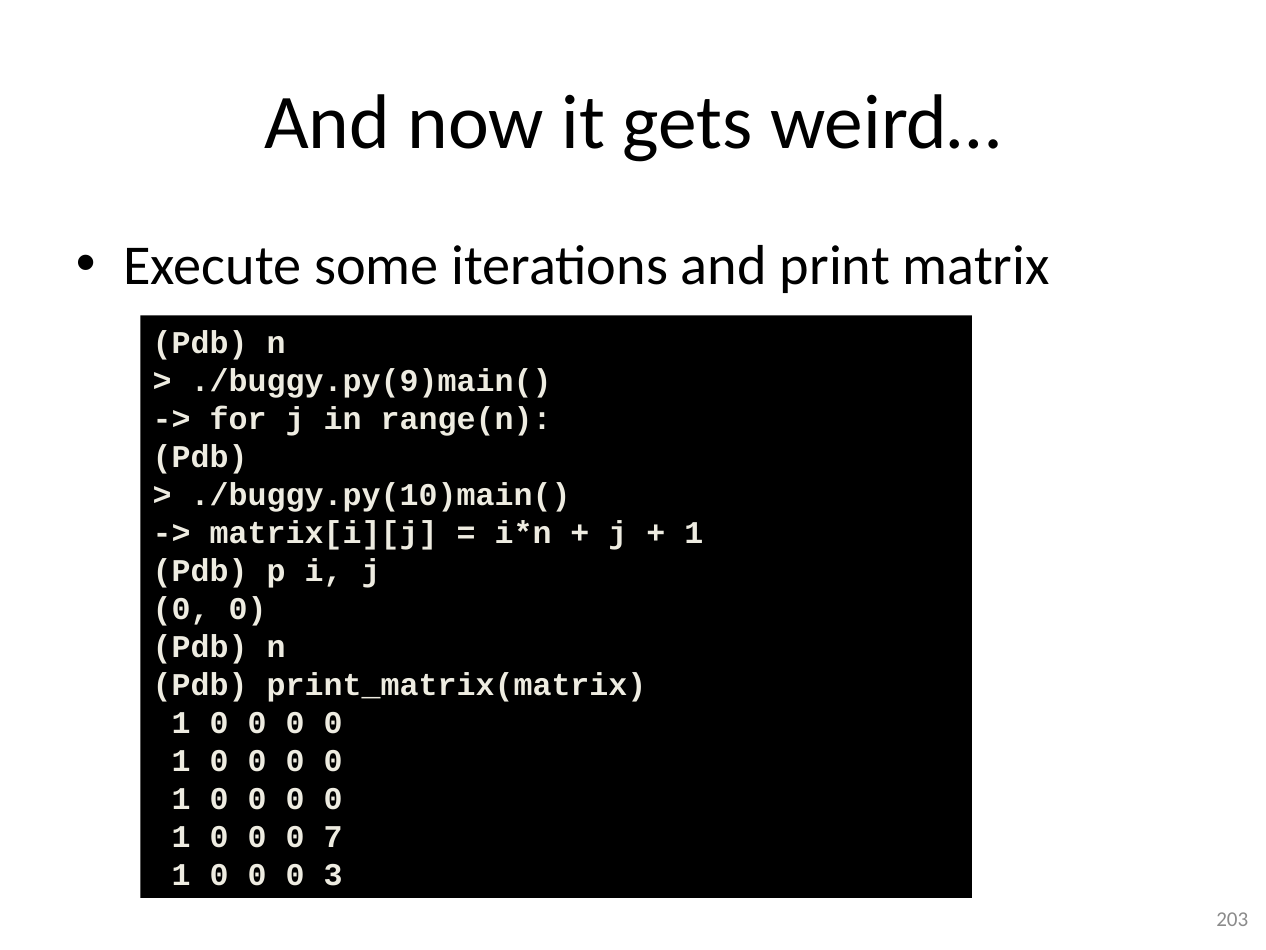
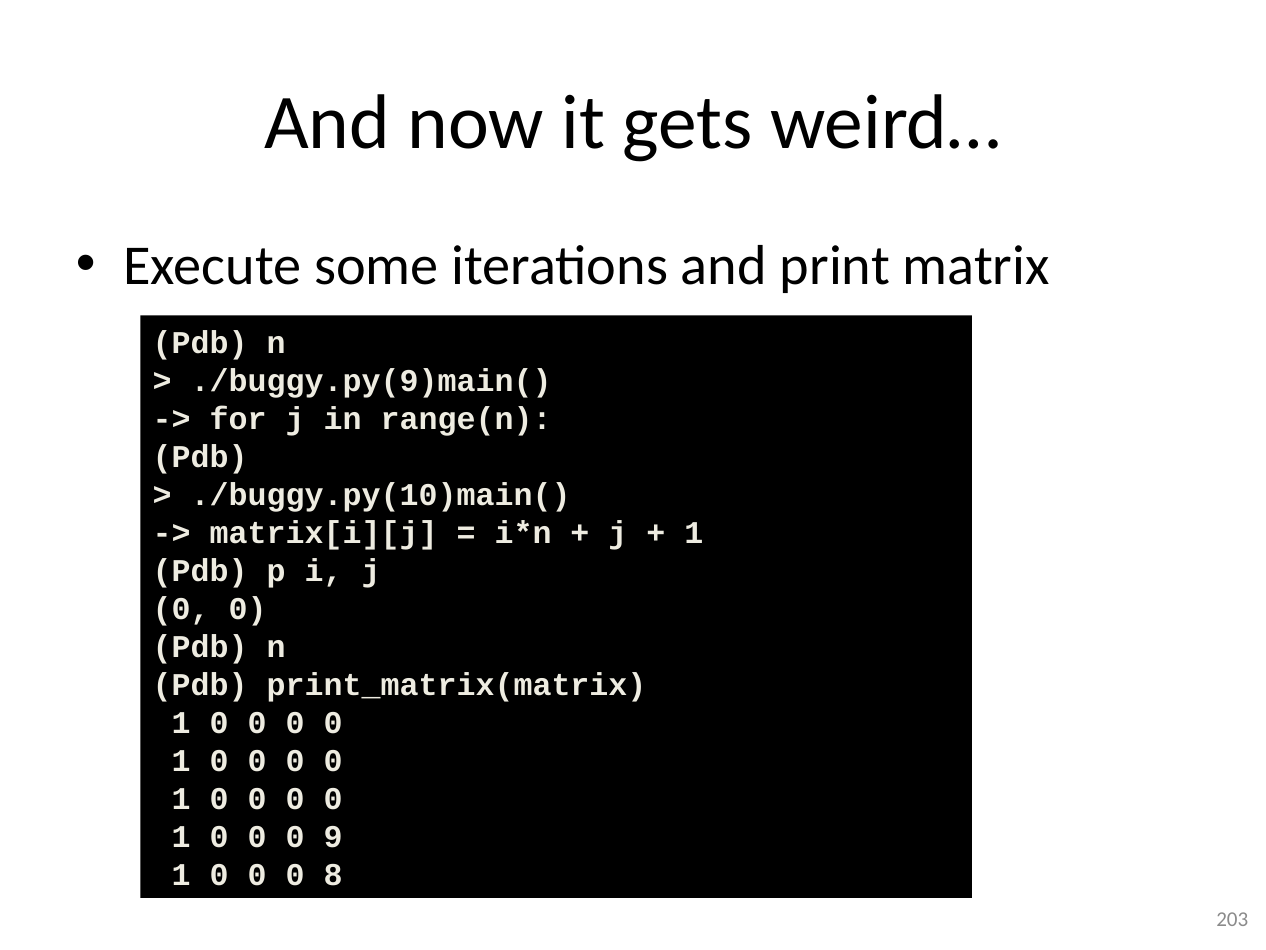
7: 7 -> 9 (333, 836)
3: 3 -> 8 (333, 874)
